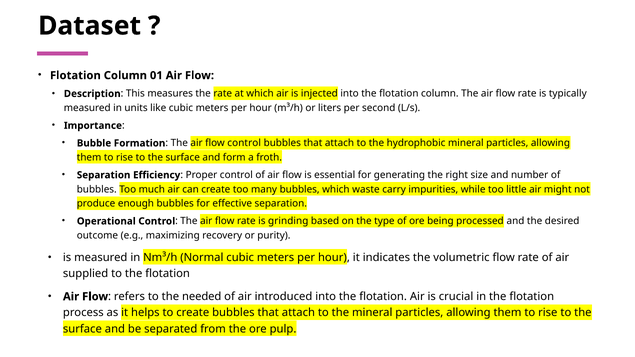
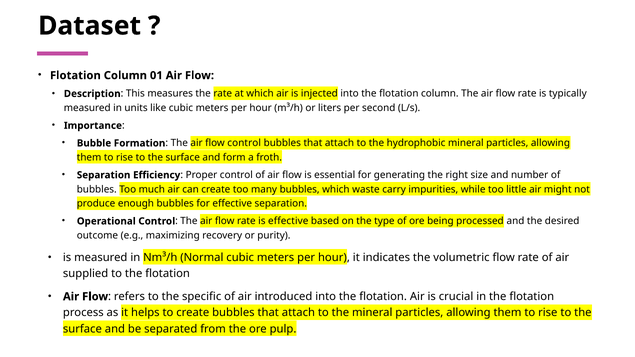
is grinding: grinding -> effective (288, 221)
needed: needed -> specific (202, 297)
